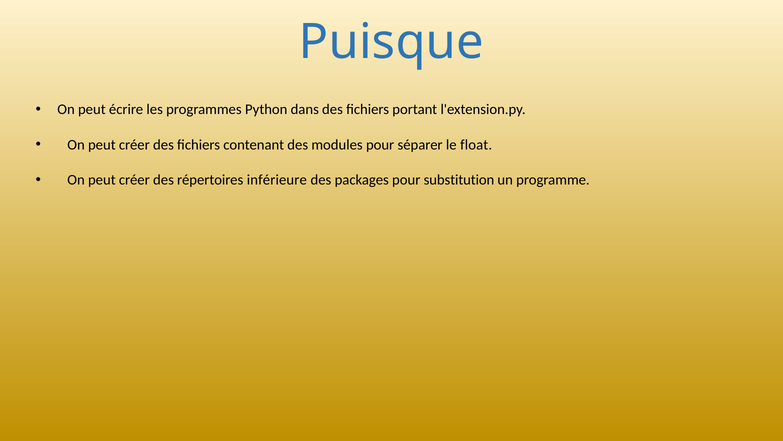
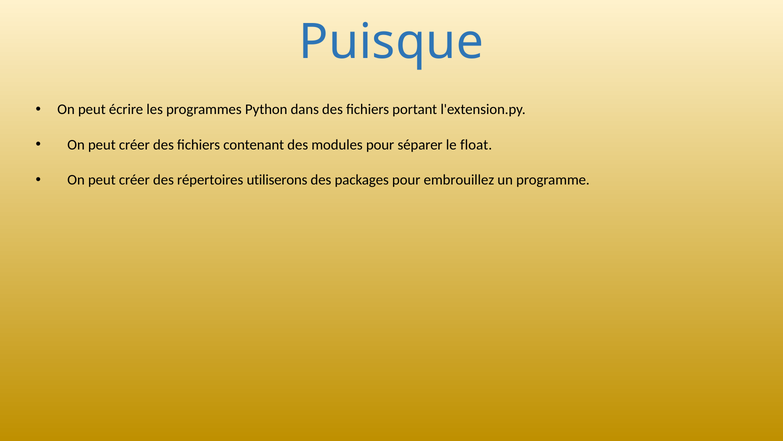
inférieure: inférieure -> utiliserons (277, 180)
substitution: substitution -> embrouillez (459, 180)
